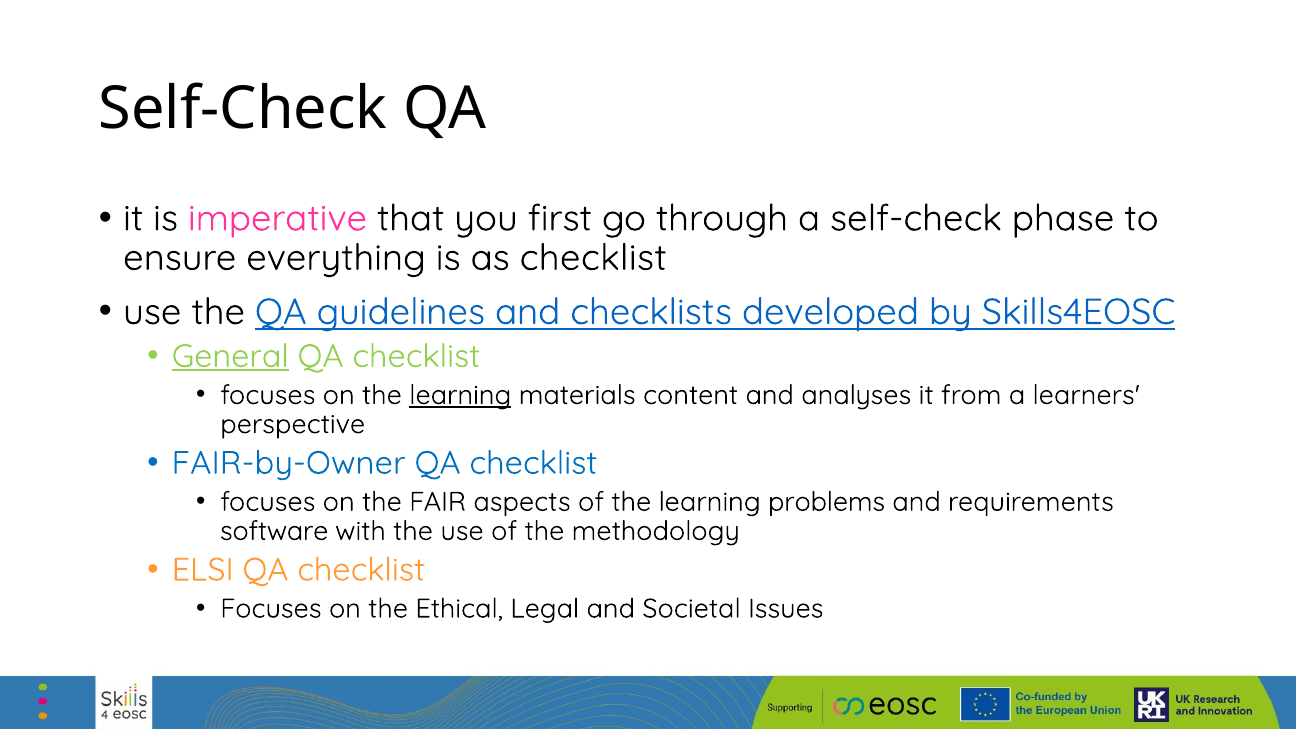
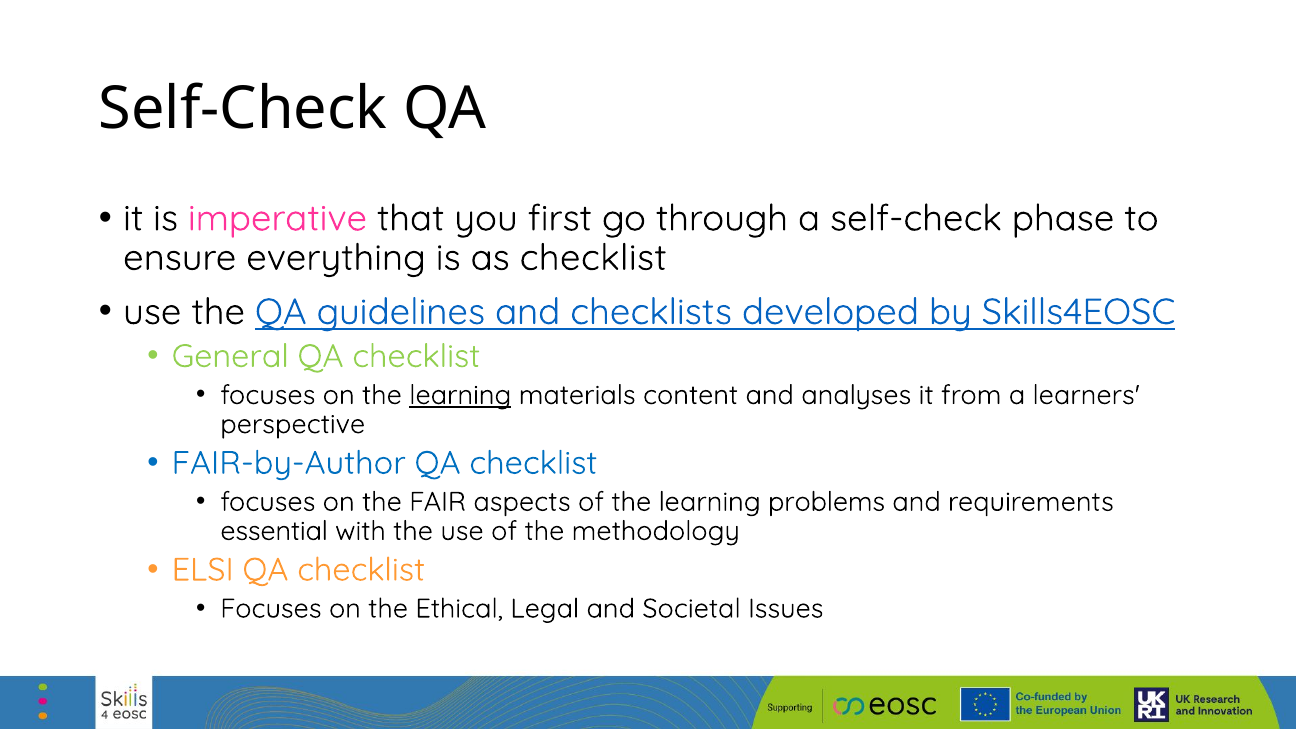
General underline: present -> none (230, 356)
FAIR-by-Owner: FAIR-by-Owner -> FAIR-by-Author (289, 463)
software: software -> essential (274, 531)
